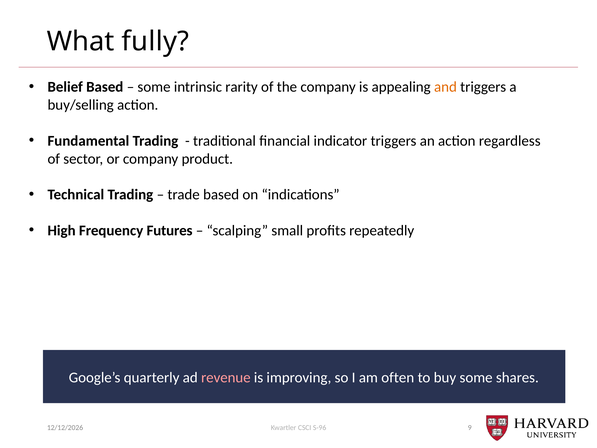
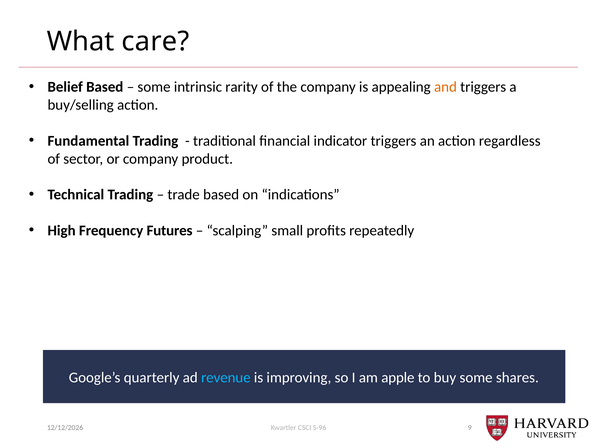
fully: fully -> care (155, 41)
revenue colour: pink -> light blue (226, 377)
often: often -> apple (398, 377)
